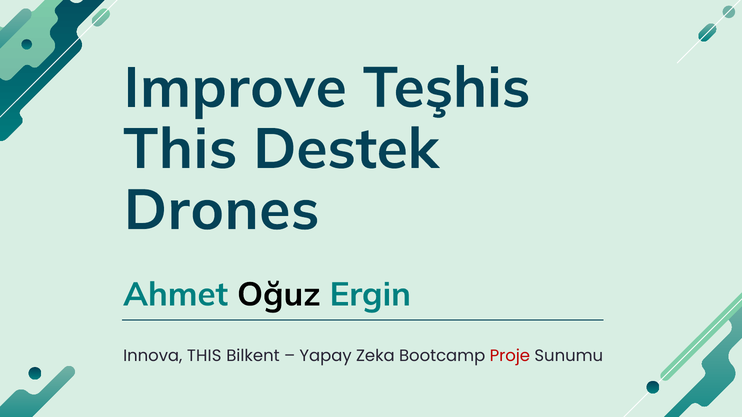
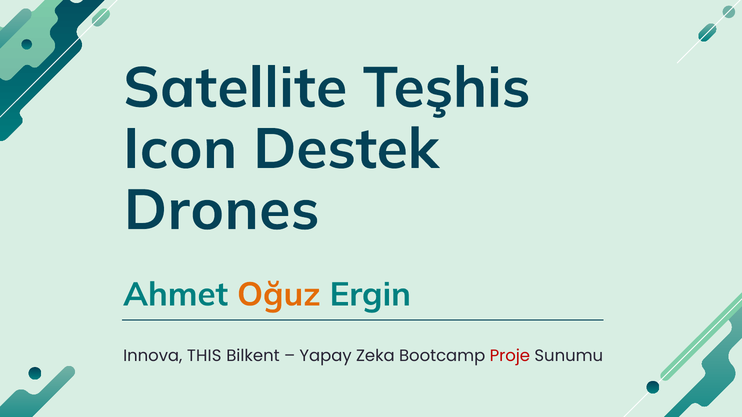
Improve: Improve -> Satellite (235, 88)
This: This -> Icon (180, 149)
Oğuz colour: black -> orange (279, 295)
